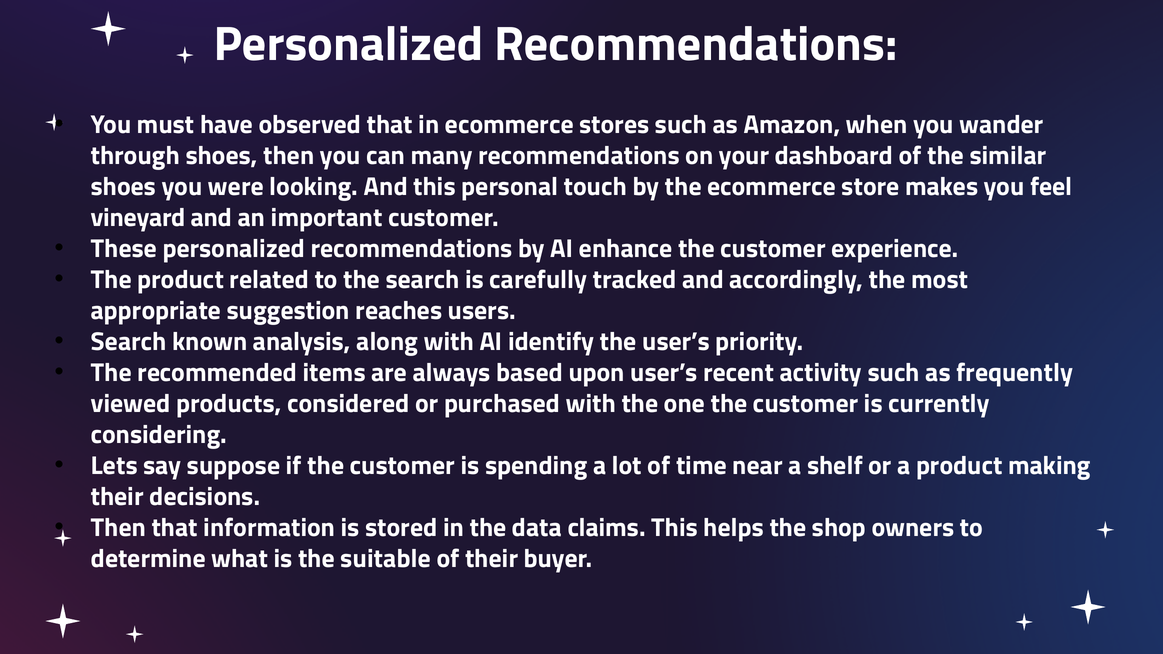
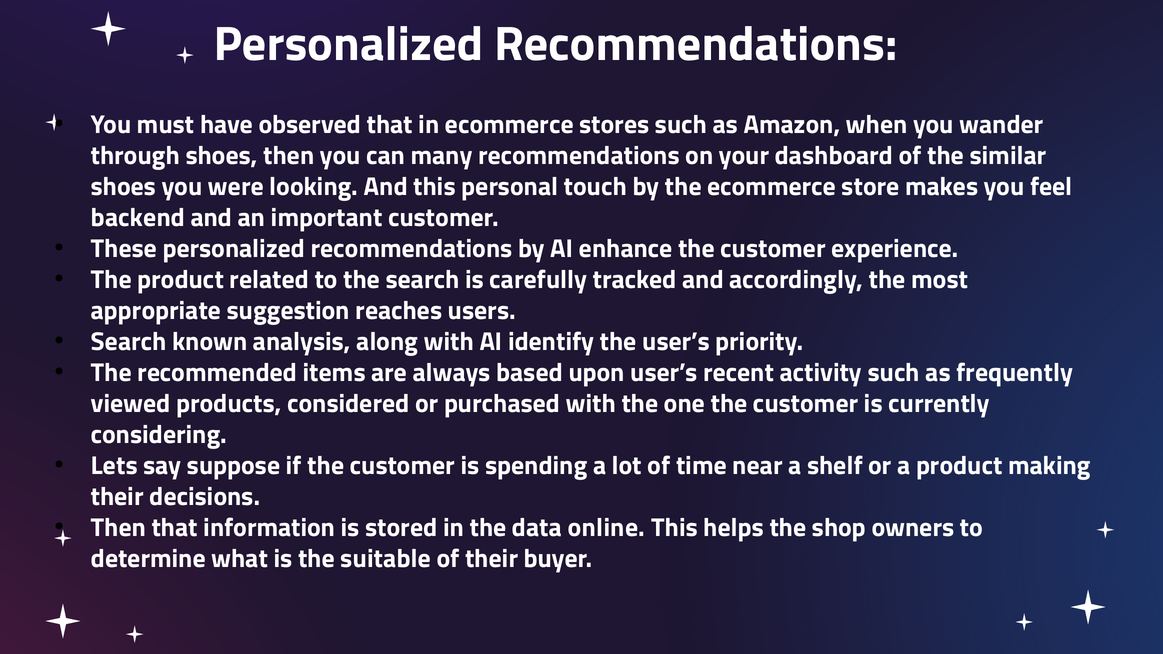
vineyard: vineyard -> backend (138, 218)
claims: claims -> online (606, 528)
